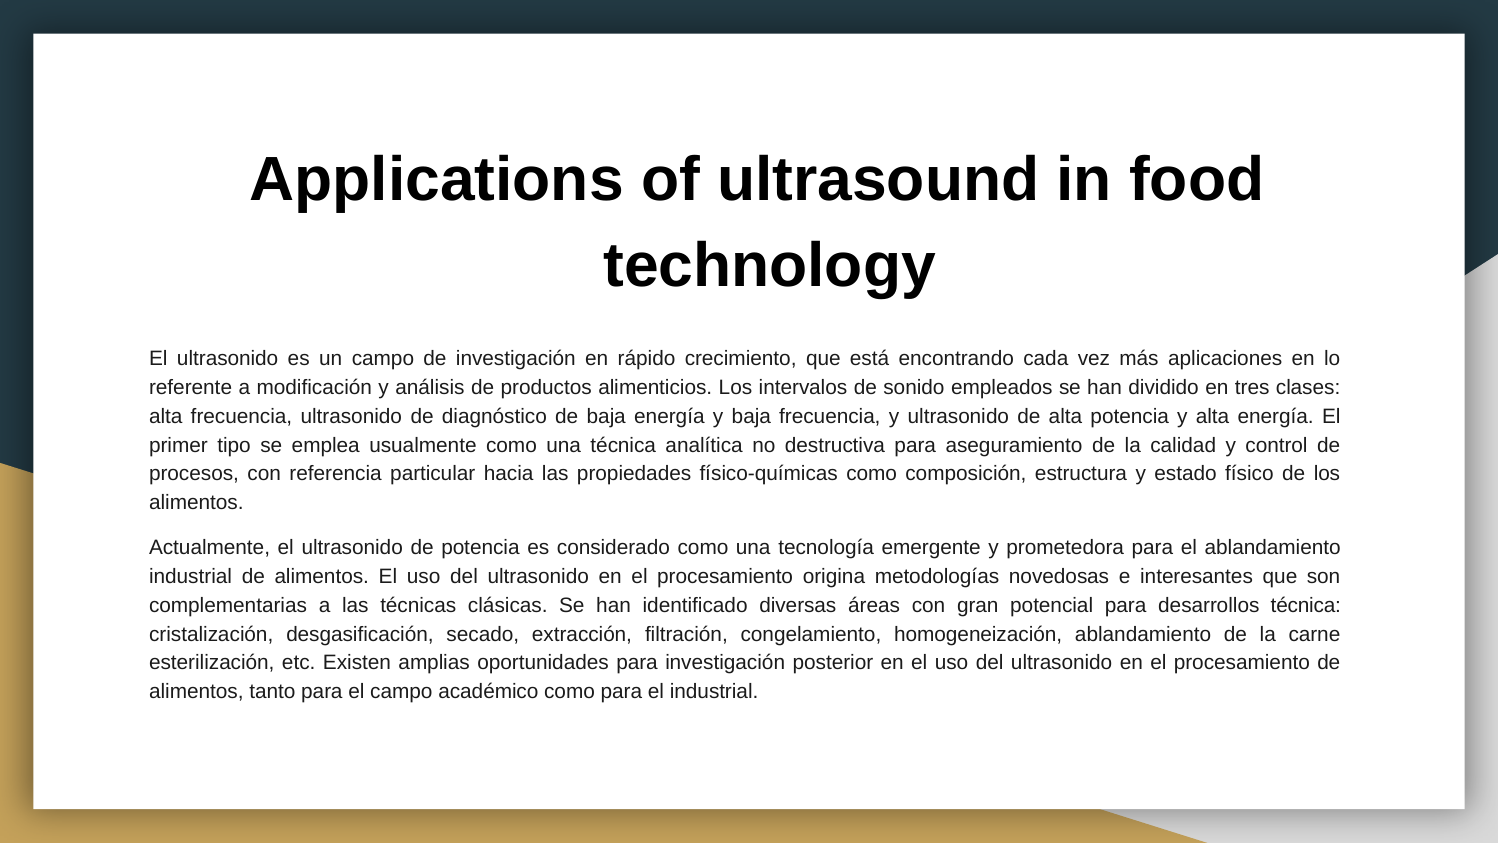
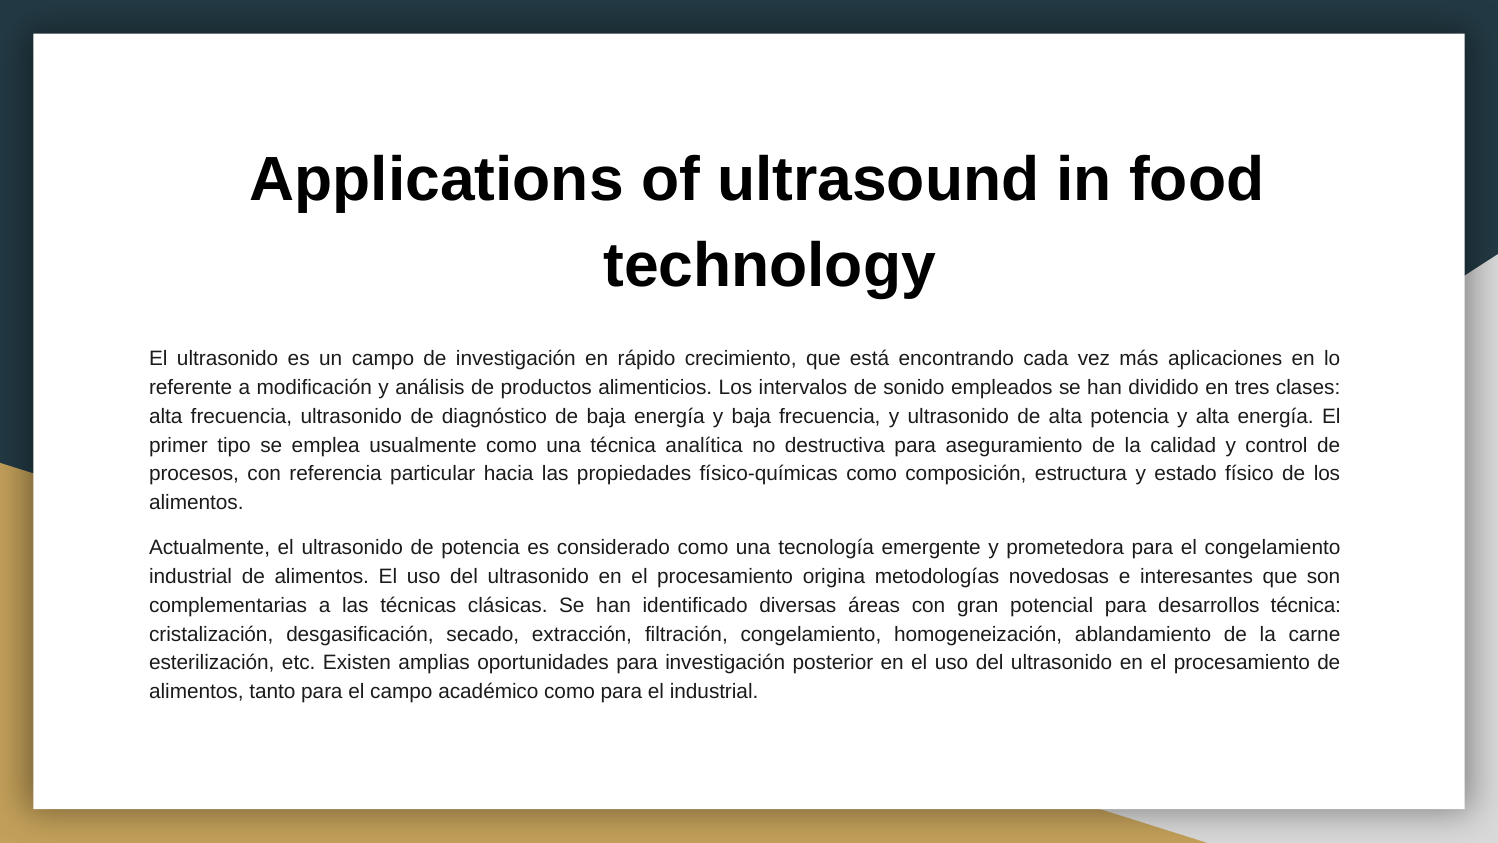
el ablandamiento: ablandamiento -> congelamiento (1273, 548)
